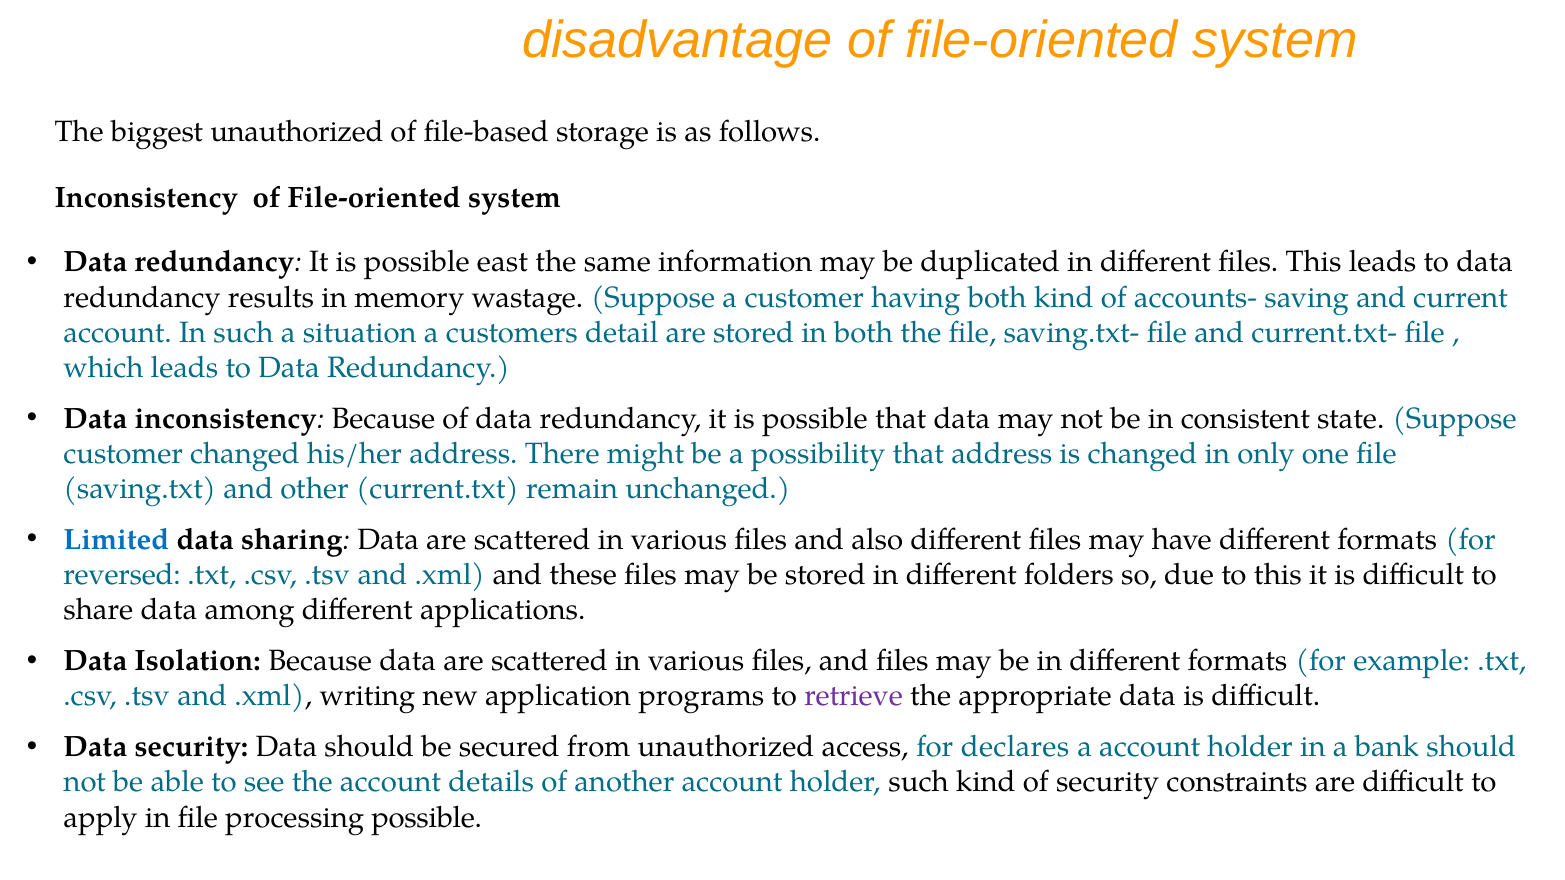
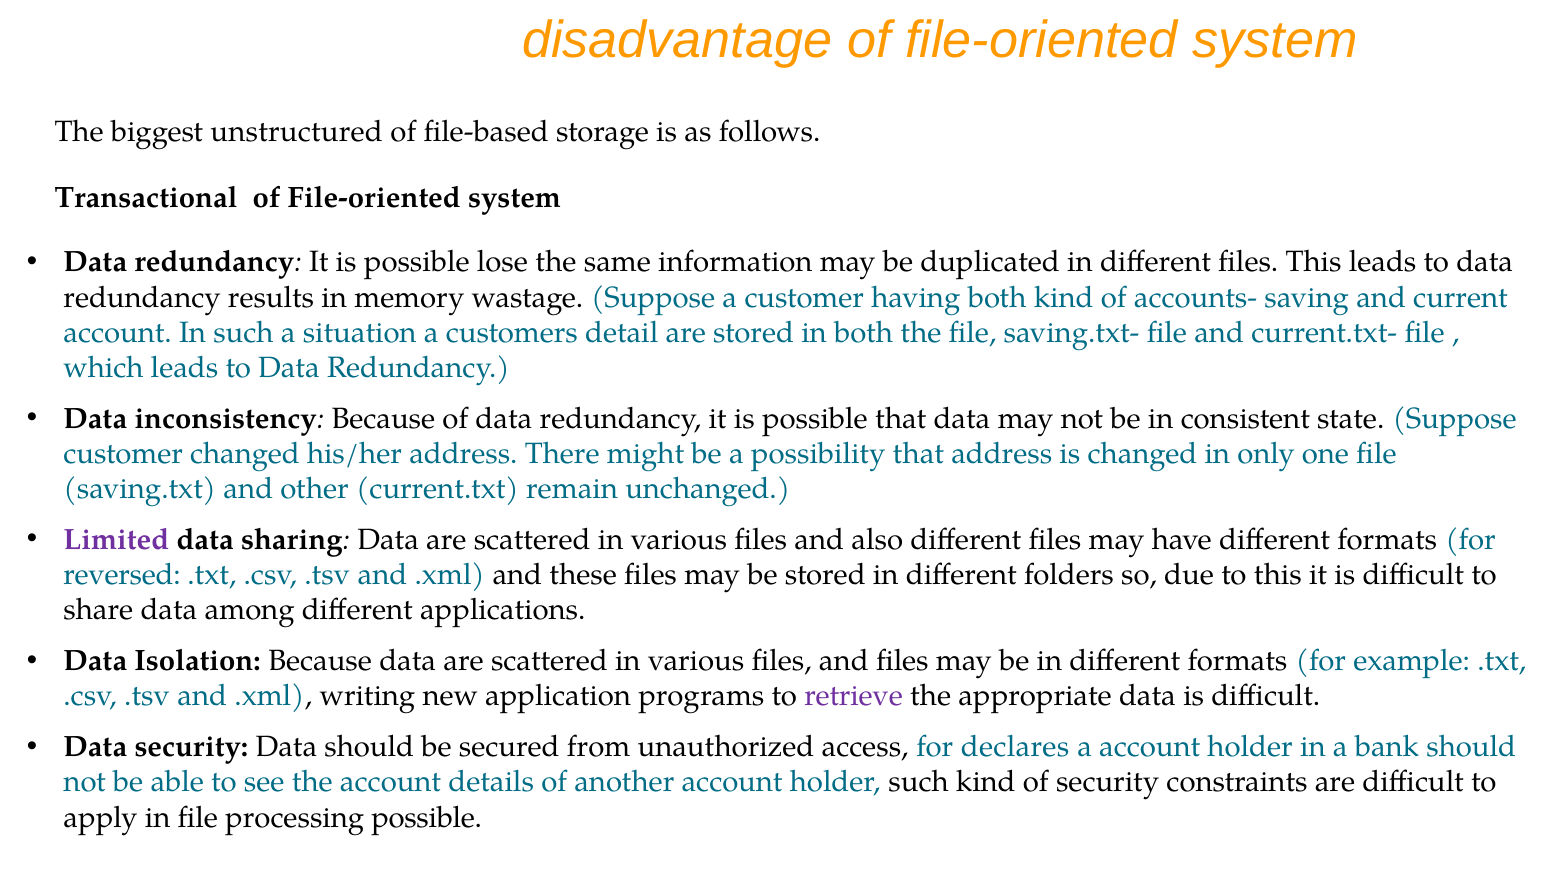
biggest unauthorized: unauthorized -> unstructured (297, 132)
Inconsistency: Inconsistency -> Transactional (146, 197)
east: east -> lose (502, 262)
Limited colour: blue -> purple (116, 540)
